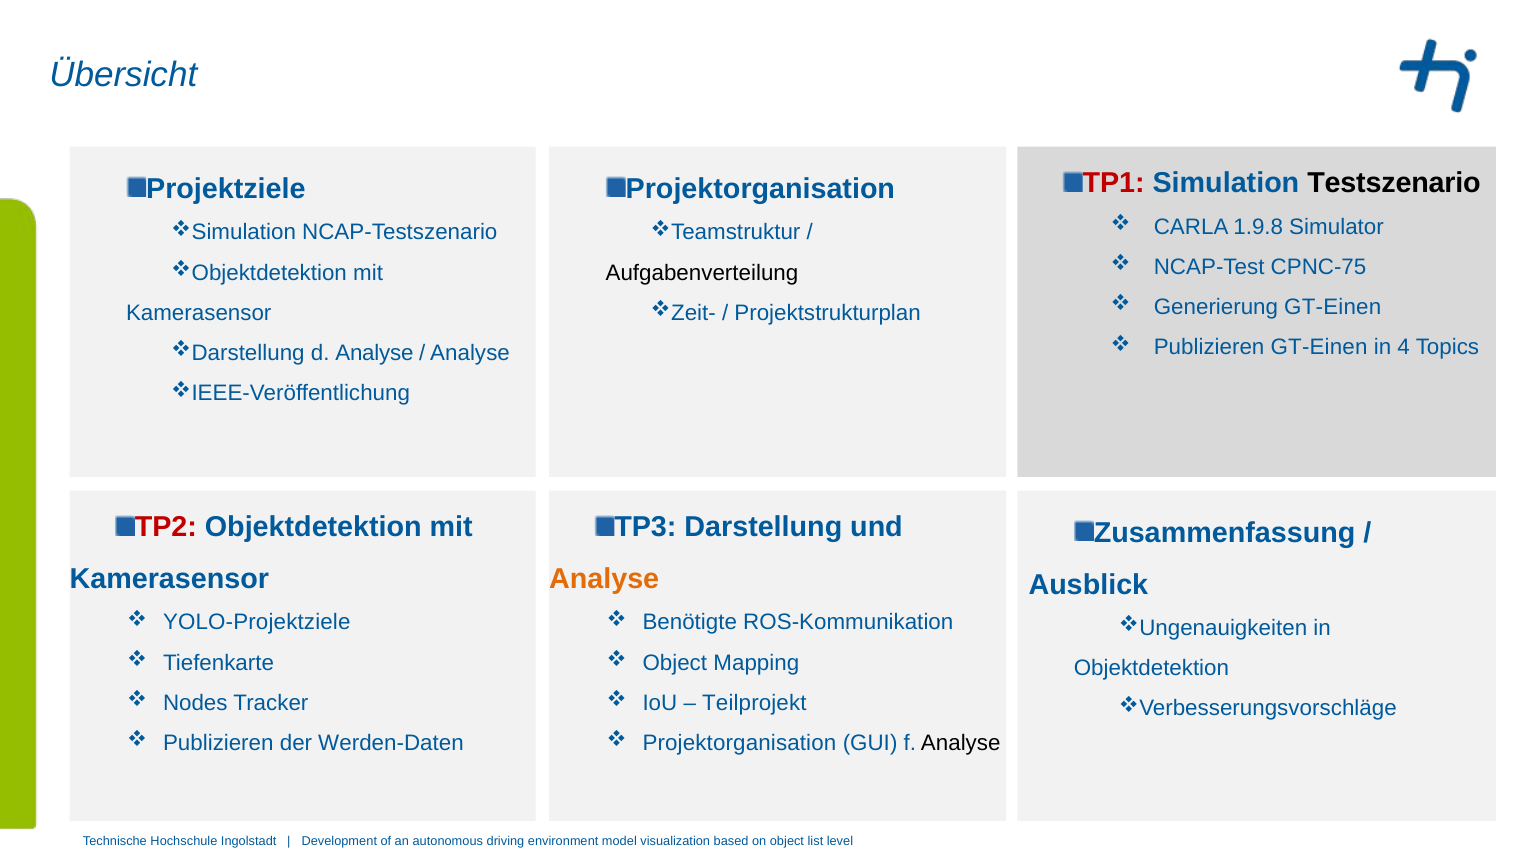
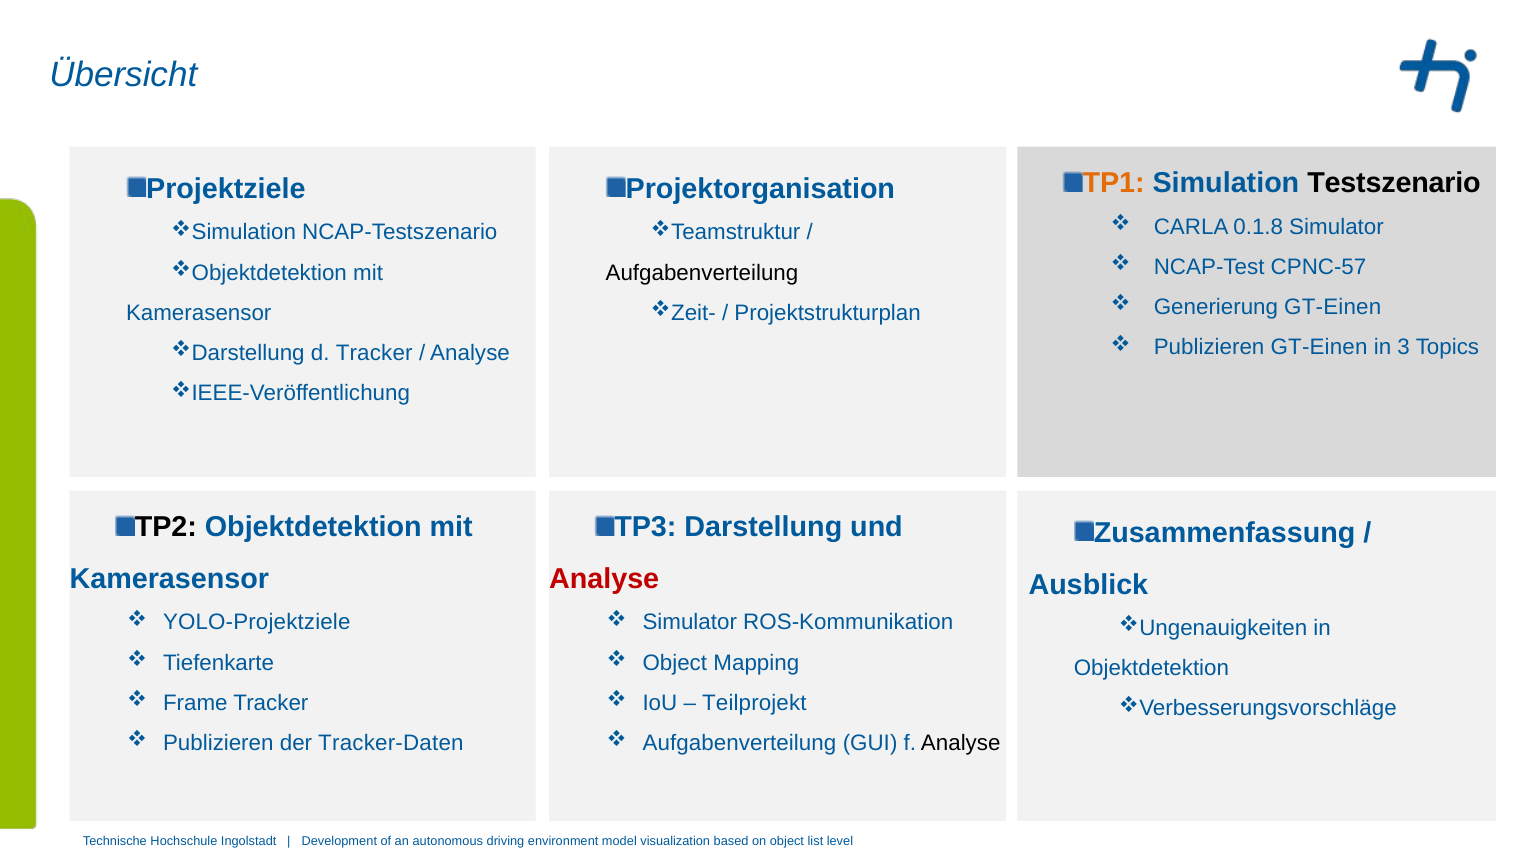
TP1 colour: red -> orange (1114, 183)
1.9.8: 1.9.8 -> 0.1.8 (1258, 227)
CPNC-75: CPNC-75 -> CPNC-57 (1319, 267)
4: 4 -> 3 (1404, 347)
d Analyse: Analyse -> Tracker (374, 353)
TP2 colour: red -> black (166, 527)
Analyse colour: orange -> red (604, 579)
Benötigte: Benötigte -> Simulator (690, 622)
Nodes: Nodes -> Frame (195, 703)
Werden-Daten: Werden-Daten -> Tracker-Daten (391, 743)
Projektorganisation: Projektorganisation -> Aufgabenverteilung (739, 743)
